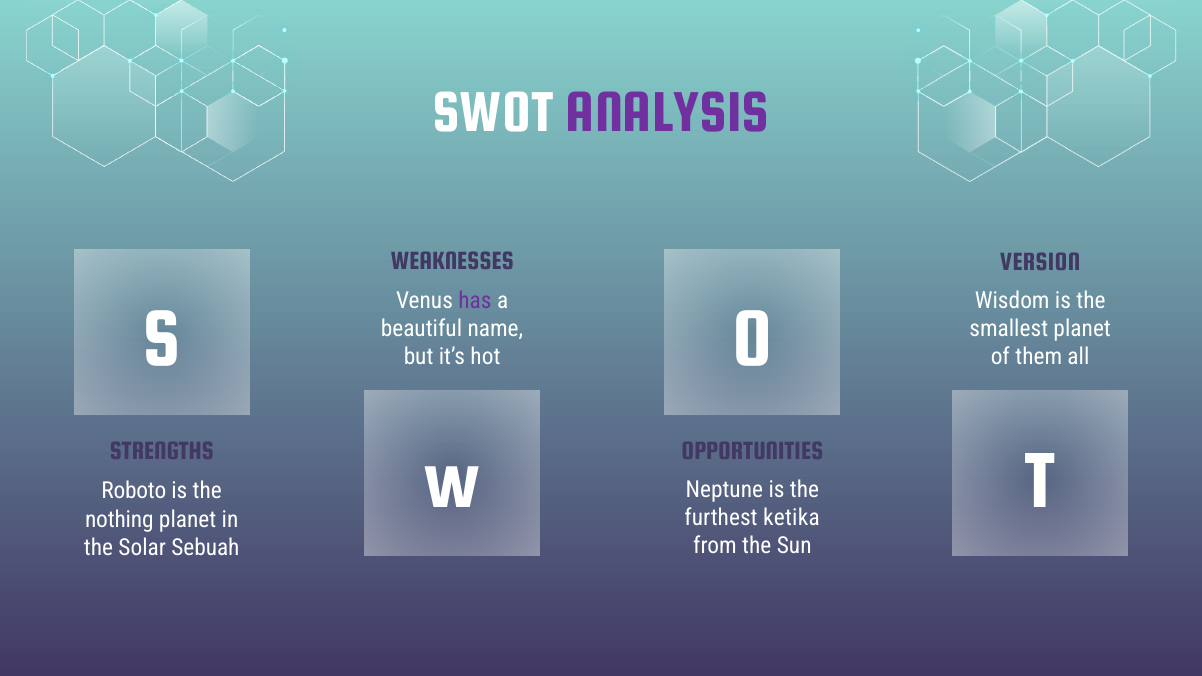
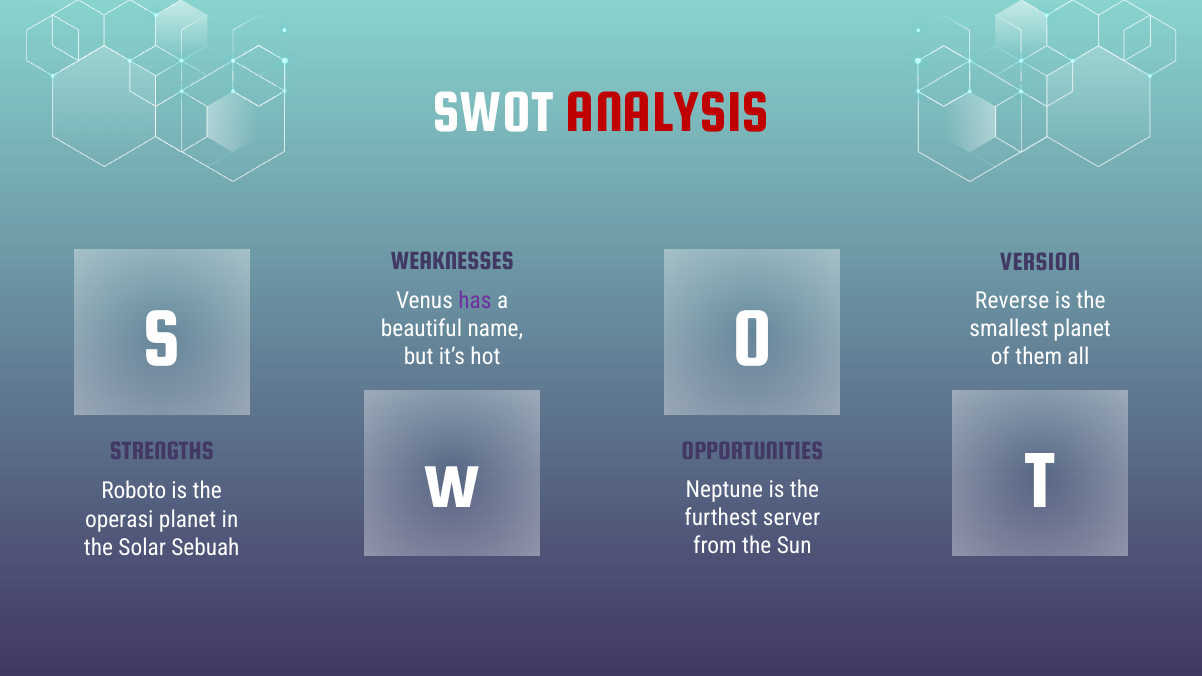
ANALYSIS colour: purple -> red (668, 111)
Wisdom: Wisdom -> Reverse (1012, 301)
ketika: ketika -> server (791, 518)
nothing: nothing -> operasi (119, 519)
